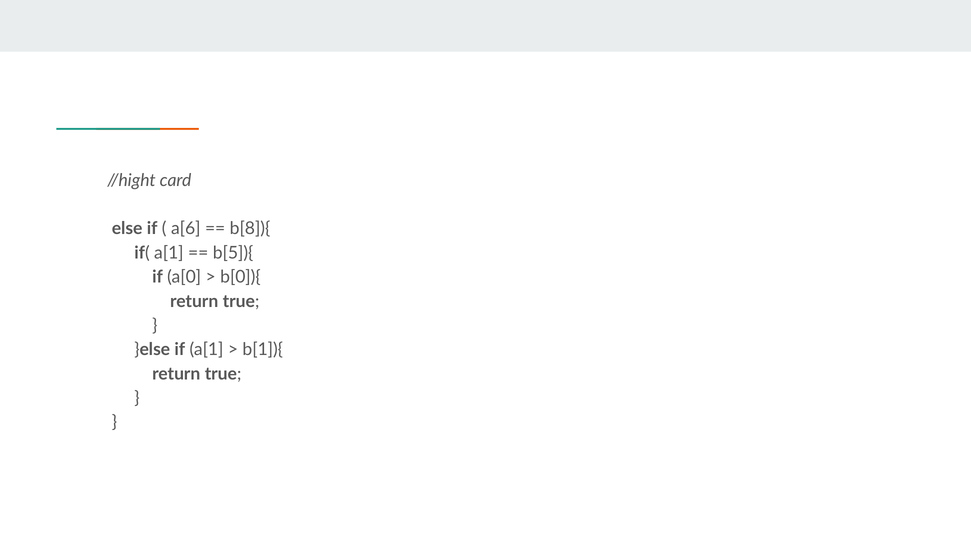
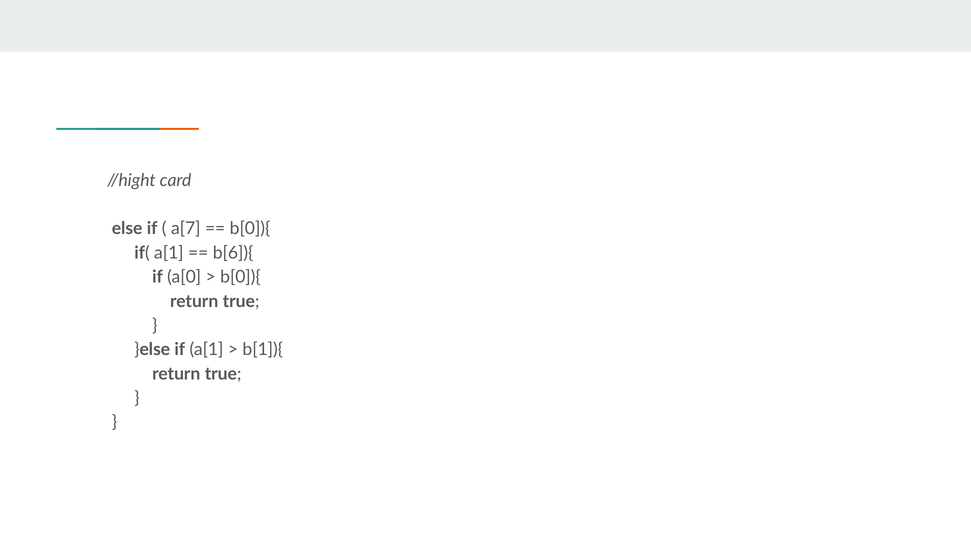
a[6: a[6 -> a[7 (186, 229)
b[8]){: b[8]){ -> b[0]){ (250, 229)
b[5]){: b[5]){ -> b[6]){ (233, 253)
